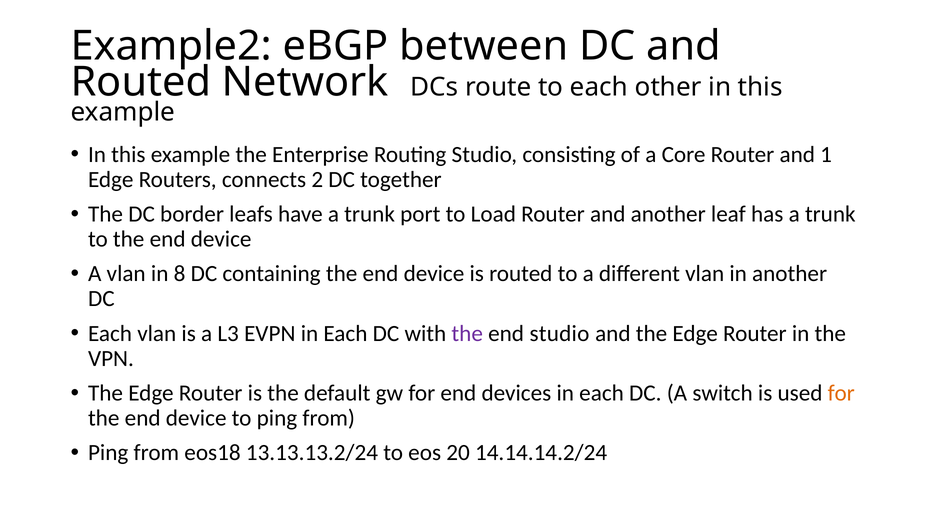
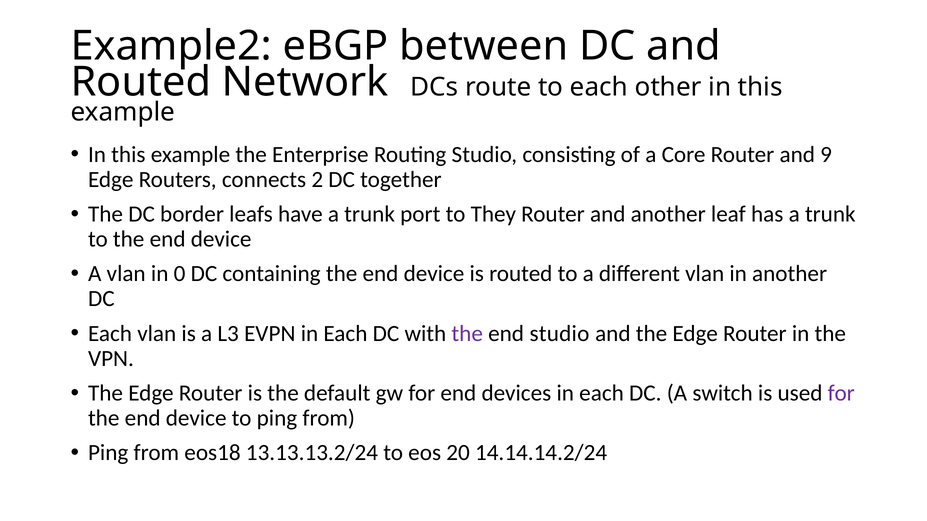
1: 1 -> 9 (826, 155)
Load: Load -> They (493, 214)
8: 8 -> 0 (179, 274)
for colour: orange -> purple (841, 393)
